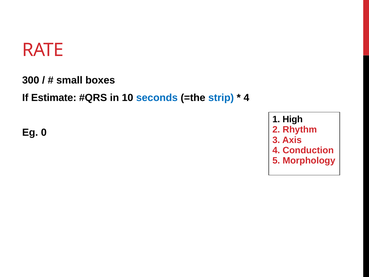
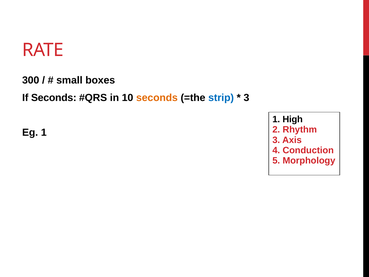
If Estimate: Estimate -> Seconds (54, 98)
seconds colour: blue -> orange (157, 98)
4: 4 -> 3 (246, 98)
Eg 0: 0 -> 1 (44, 132)
